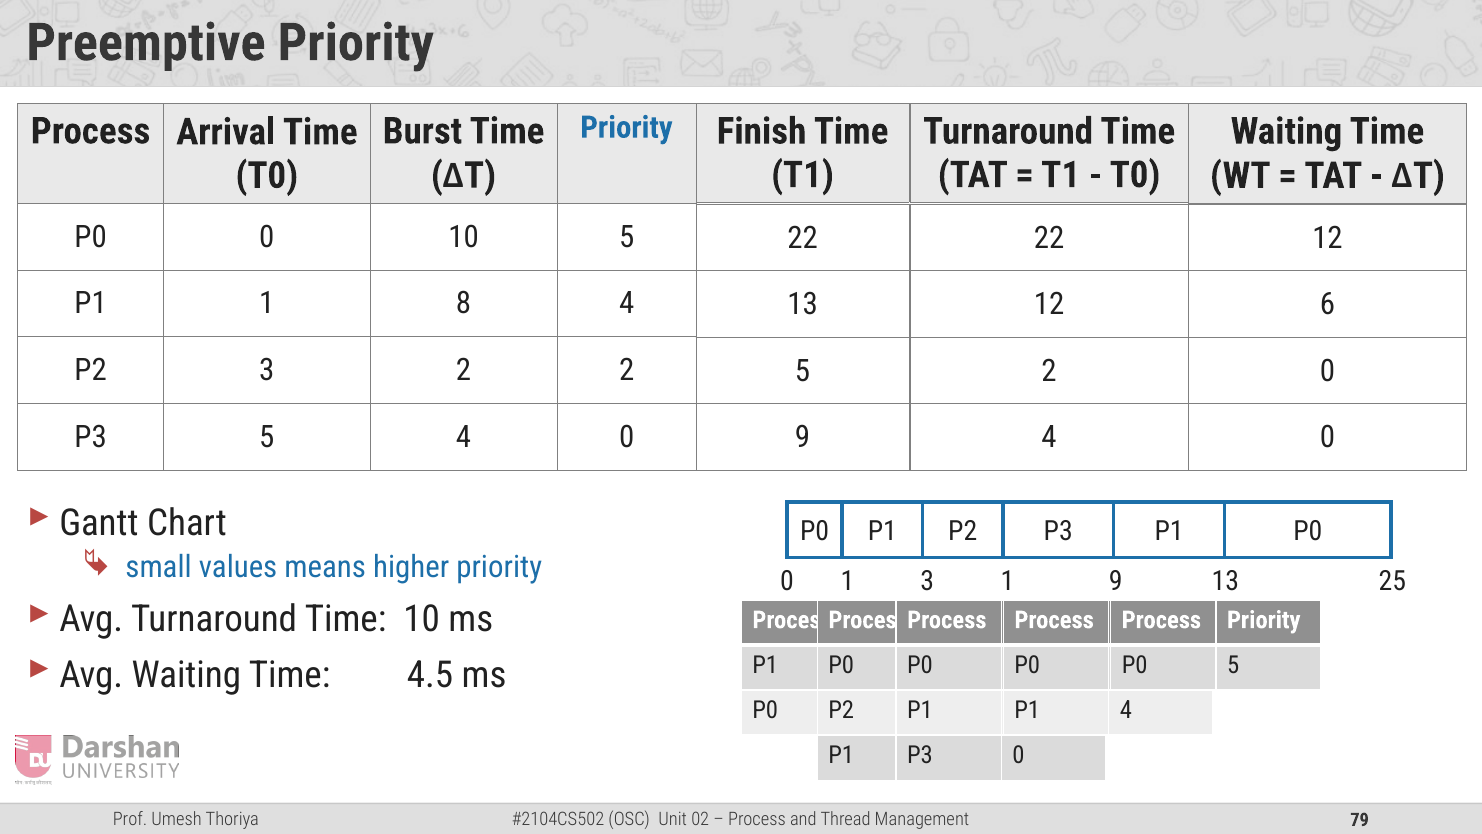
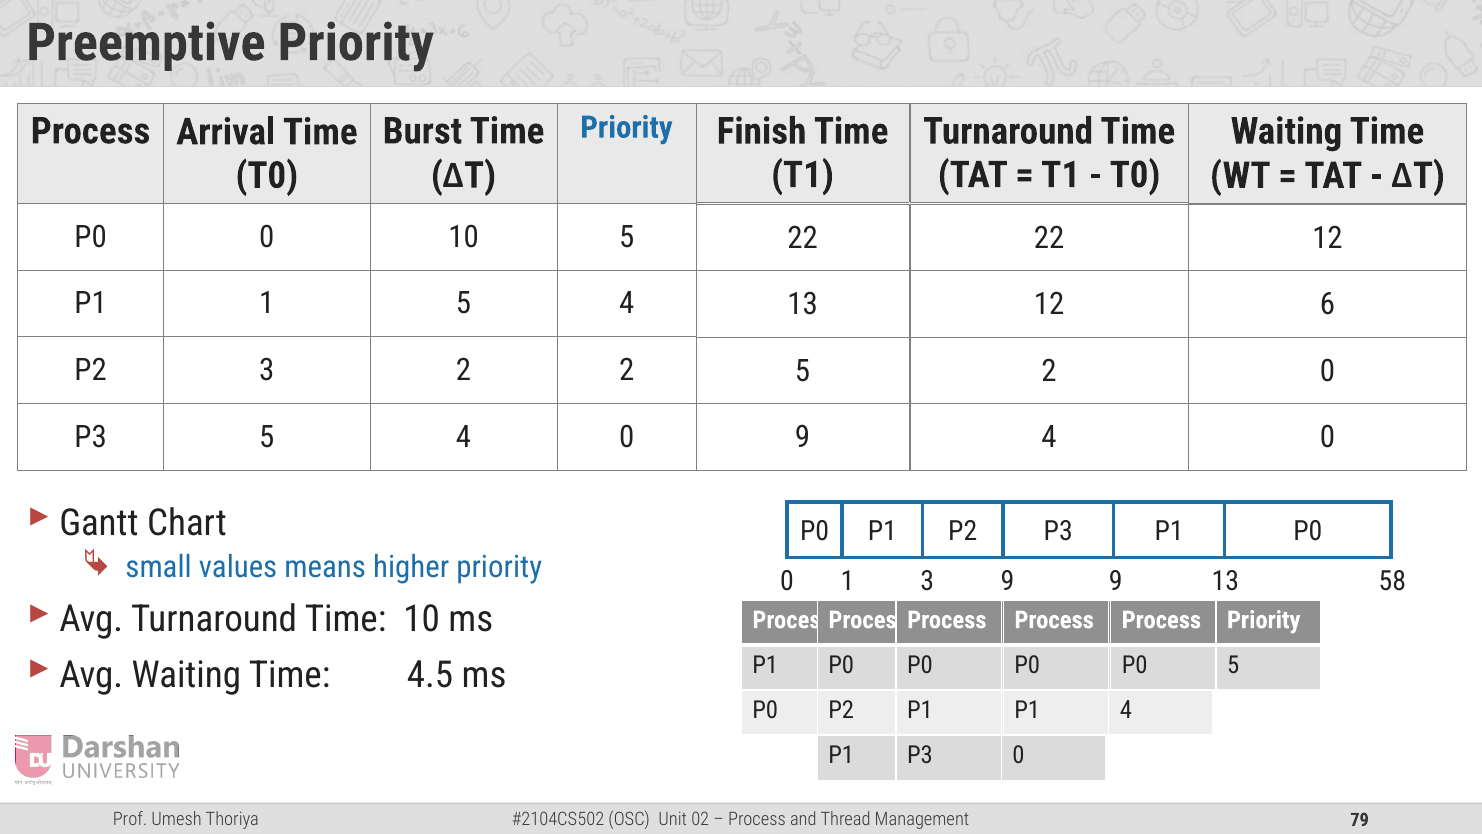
1 8: 8 -> 5 (464, 304)
0 1: 1 -> 9 (1008, 581)
25: 25 -> 58 (1392, 581)
